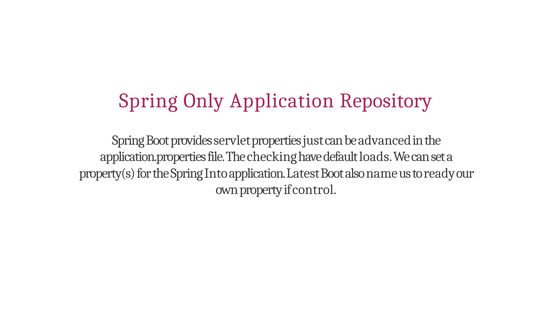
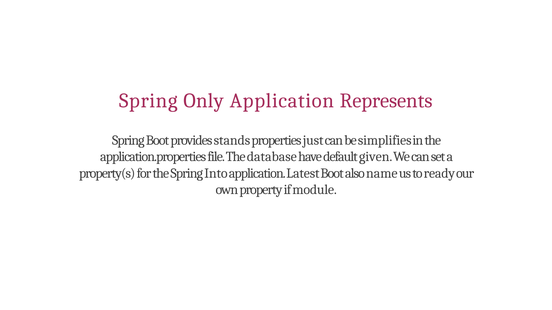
Repository: Repository -> Represents (386, 101)
servlet: servlet -> stands (232, 141)
advanced: advanced -> simplifies (385, 141)
checking: checking -> database (272, 157)
loads: loads -> given (376, 157)
control: control -> module (315, 190)
